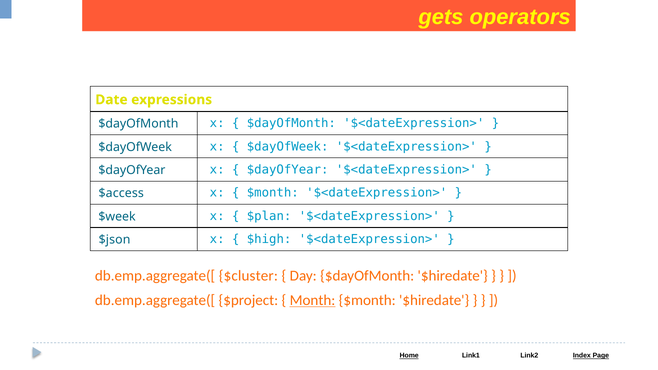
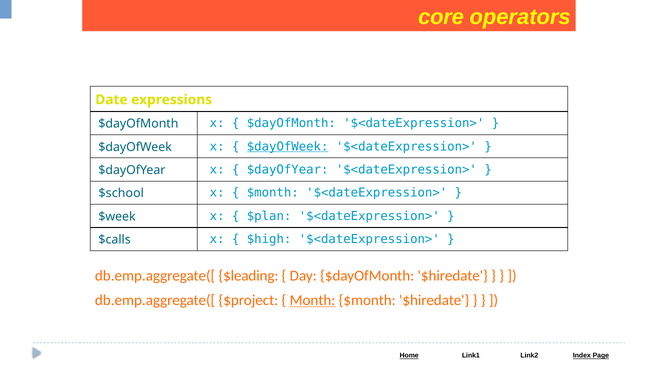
gets: gets -> core (441, 17)
$dayOfWeek underline: none -> present (288, 147)
$access: $access -> $school (121, 193)
$json: $json -> $calls (115, 240)
$cluster: $cluster -> $leading (248, 276)
